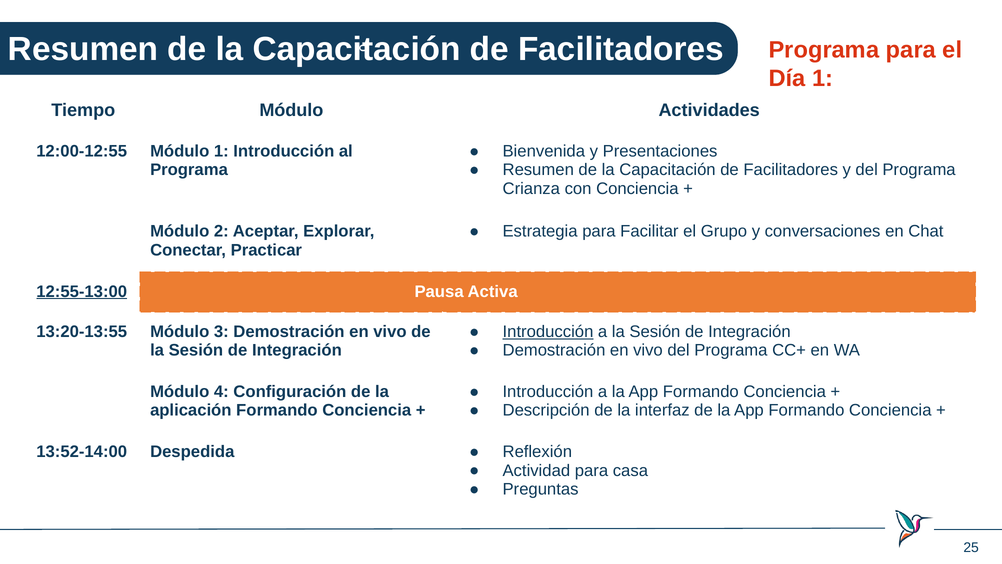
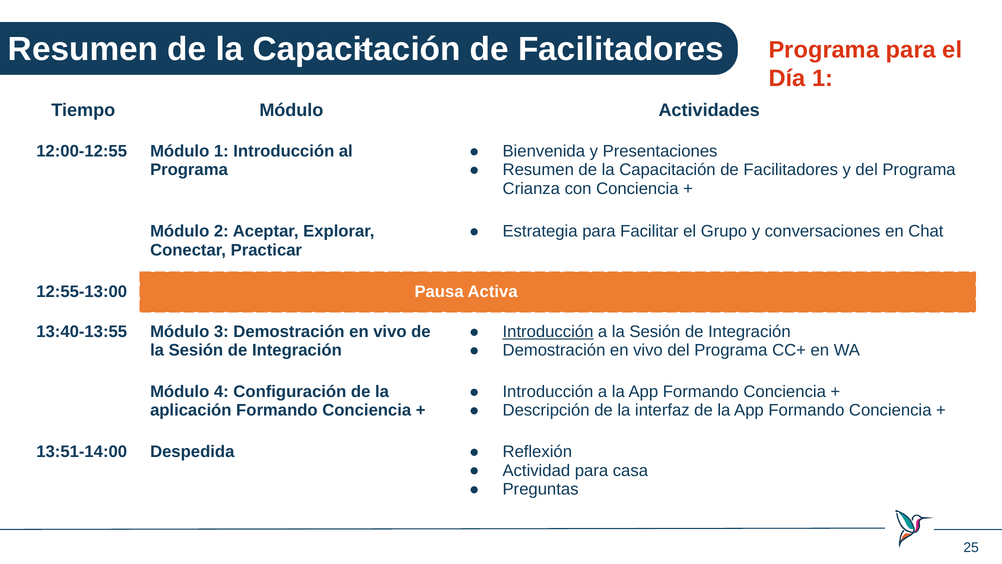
12:55-13:00 underline: present -> none (82, 291)
13:20-13:55: 13:20-13:55 -> 13:40-13:55 (82, 331)
13:52-14:00: 13:52-14:00 -> 13:51-14:00 (82, 452)
